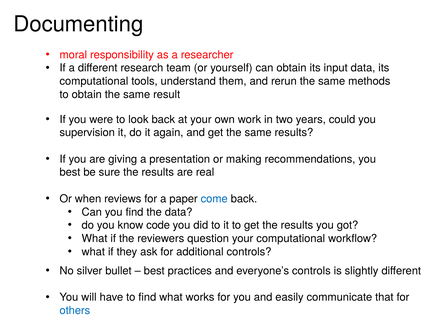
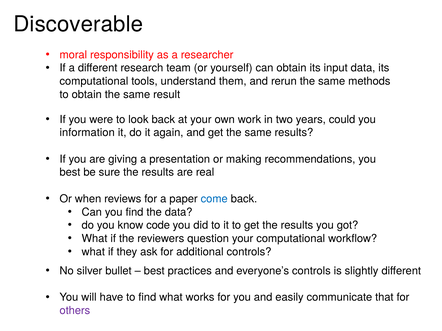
Documenting: Documenting -> Discoverable (78, 24)
supervision: supervision -> information (87, 133)
others colour: blue -> purple (75, 311)
